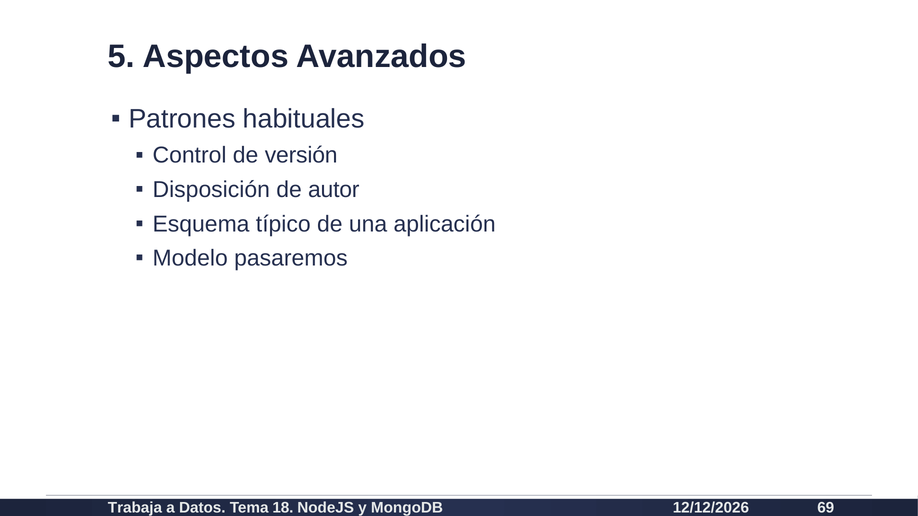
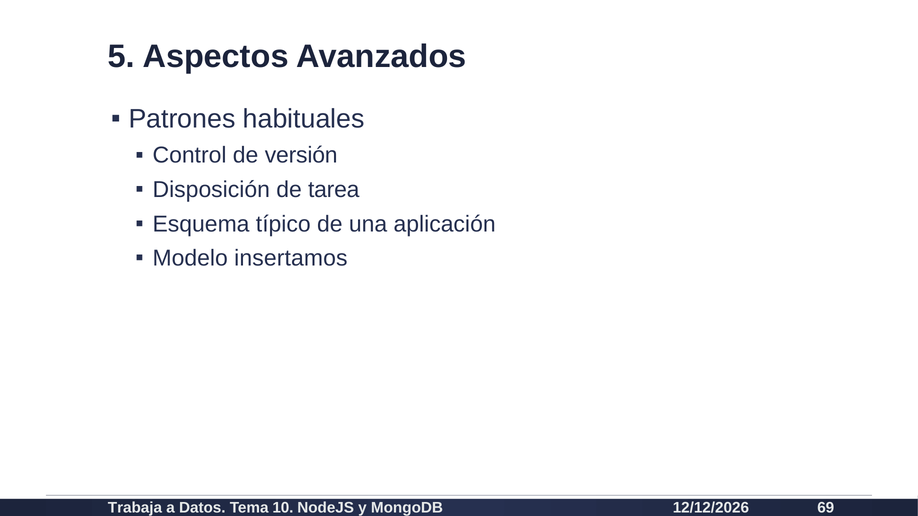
autor: autor -> tarea (334, 190)
pasaremos: pasaremos -> insertamos (291, 259)
18: 18 -> 10 (283, 508)
